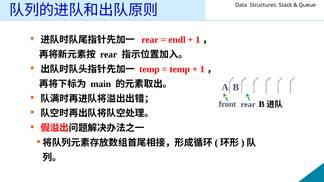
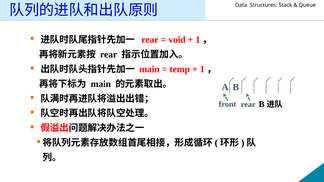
endl: endl -> void (177, 40)
temp: temp -> main (149, 69)
